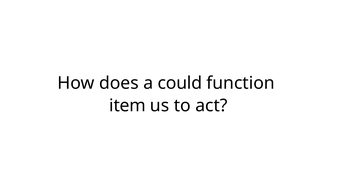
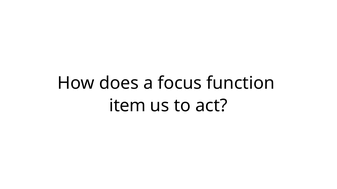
could: could -> focus (180, 83)
